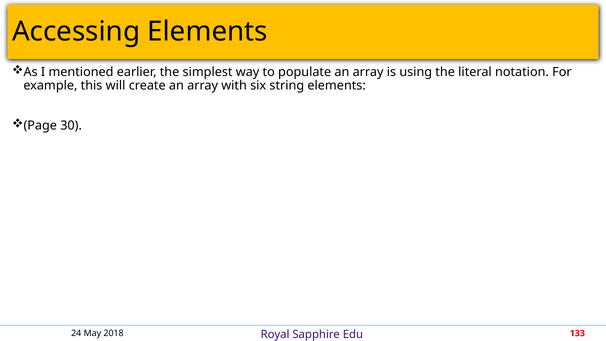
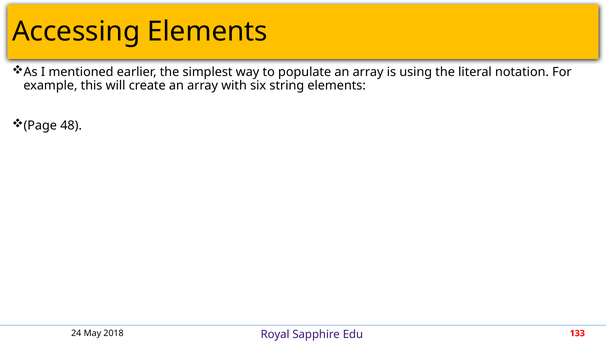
30: 30 -> 48 (71, 126)
